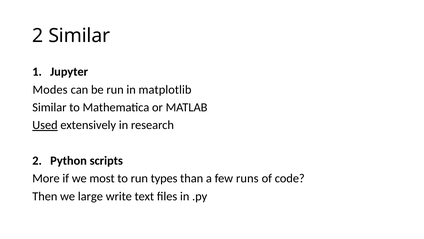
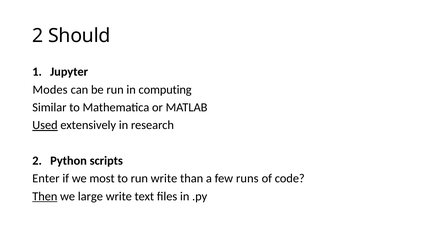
2 Similar: Similar -> Should (79, 36)
matplotlib: matplotlib -> computing (165, 89)
More: More -> Enter (46, 178)
run types: types -> write (164, 178)
Then underline: none -> present (45, 196)
